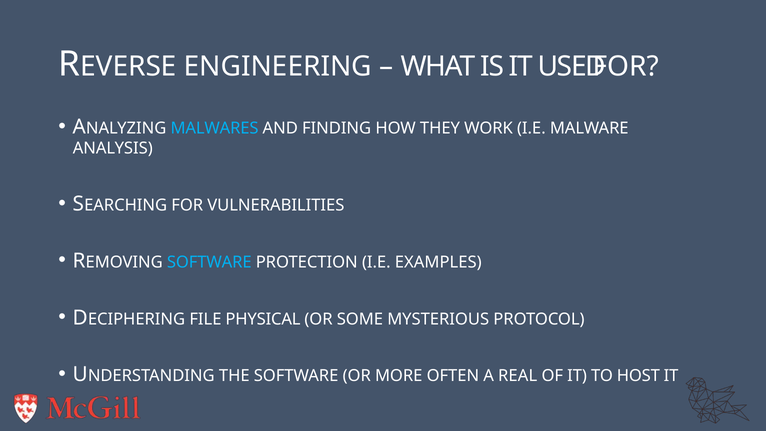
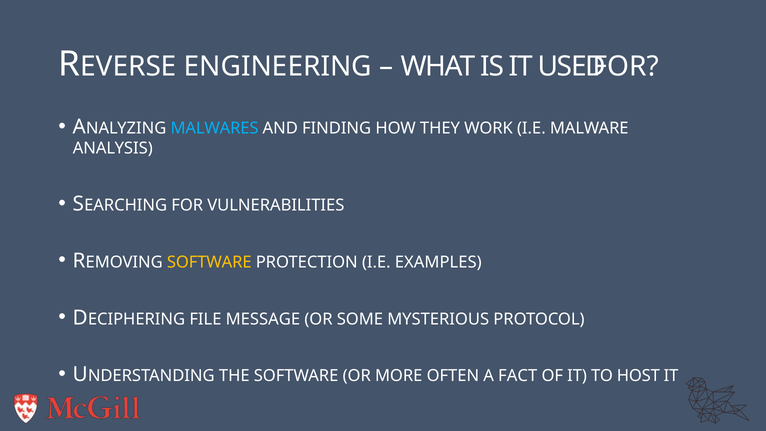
SOFTWARE colour: light blue -> yellow (209, 262)
PHYSICAL: PHYSICAL -> MESSAGE (263, 319)
REAL: REAL -> FACT (518, 376)
